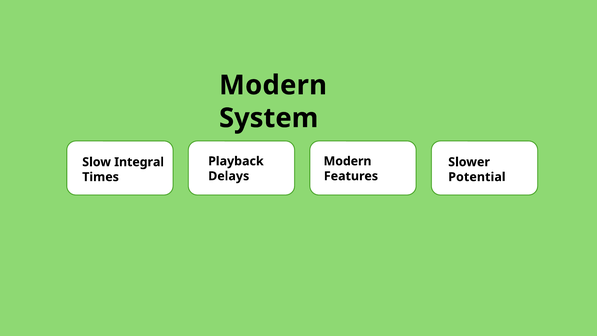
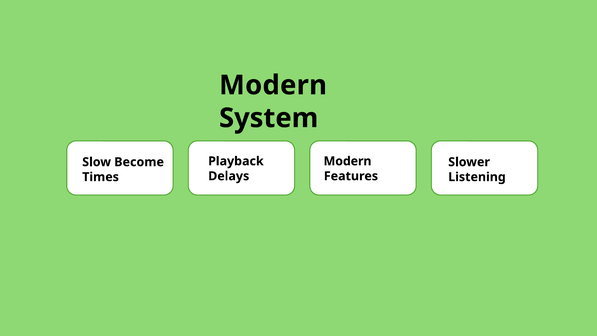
Integral: Integral -> Become (139, 162)
Potential: Potential -> Listening (477, 177)
